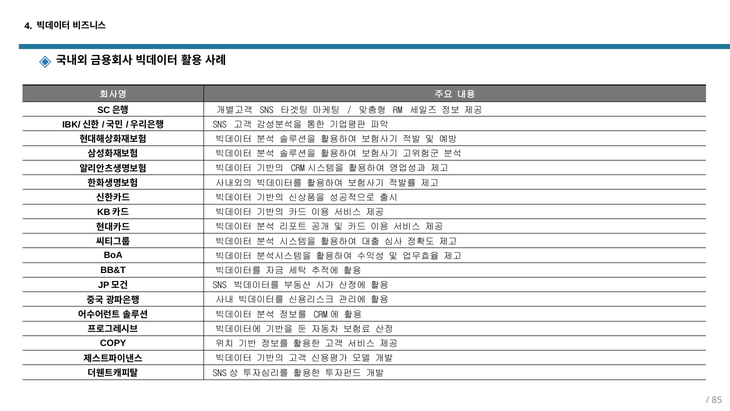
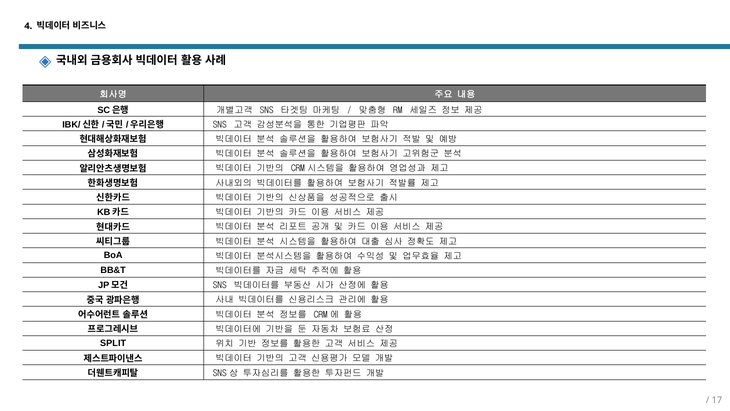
COPY: COPY -> SPLIT (113, 343)
85: 85 -> 17 (717, 400)
